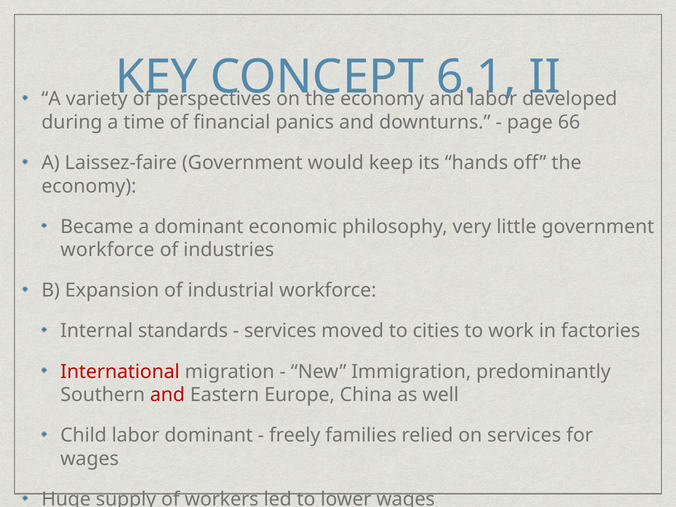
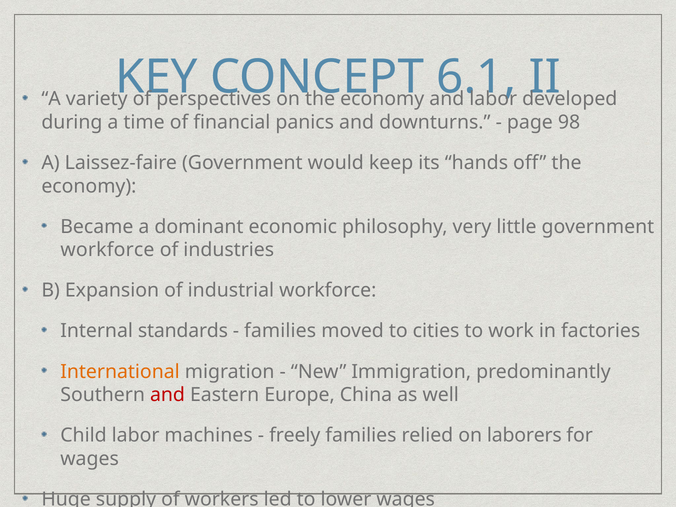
66: 66 -> 98 (569, 122)
services: services -> families (280, 331)
International colour: red -> orange (120, 372)
labor dominant: dominant -> machines (209, 435)
on services: services -> laborers (524, 435)
